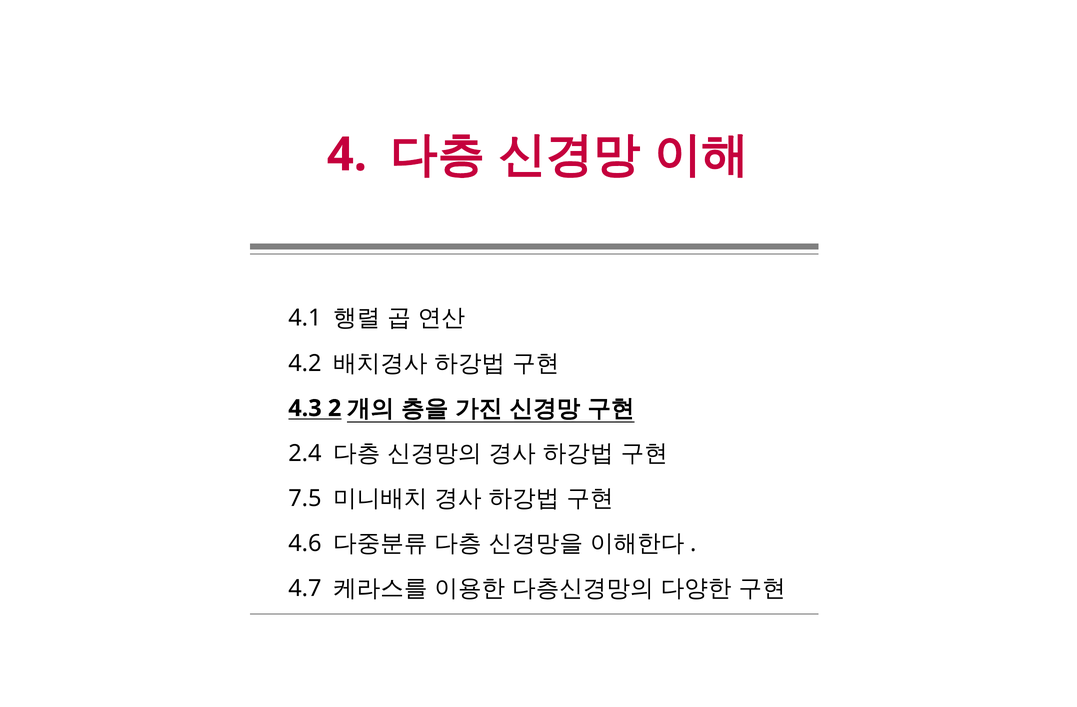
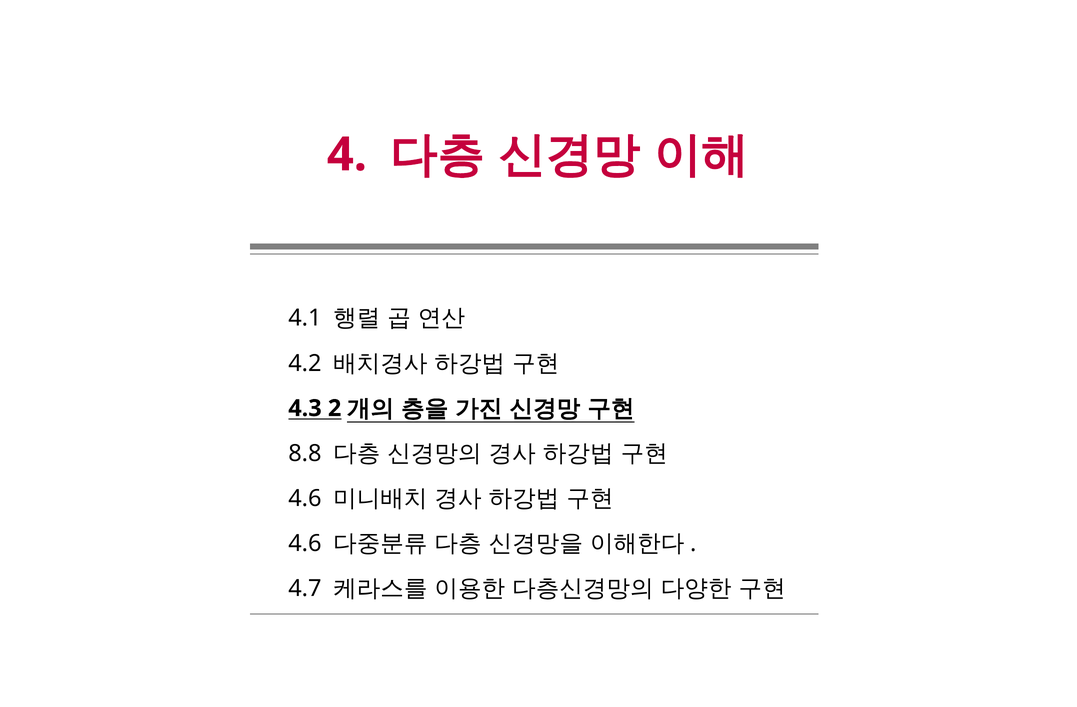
2.4: 2.4 -> 8.8 (305, 454)
7.5: 7.5 -> 4.6 (305, 499)
